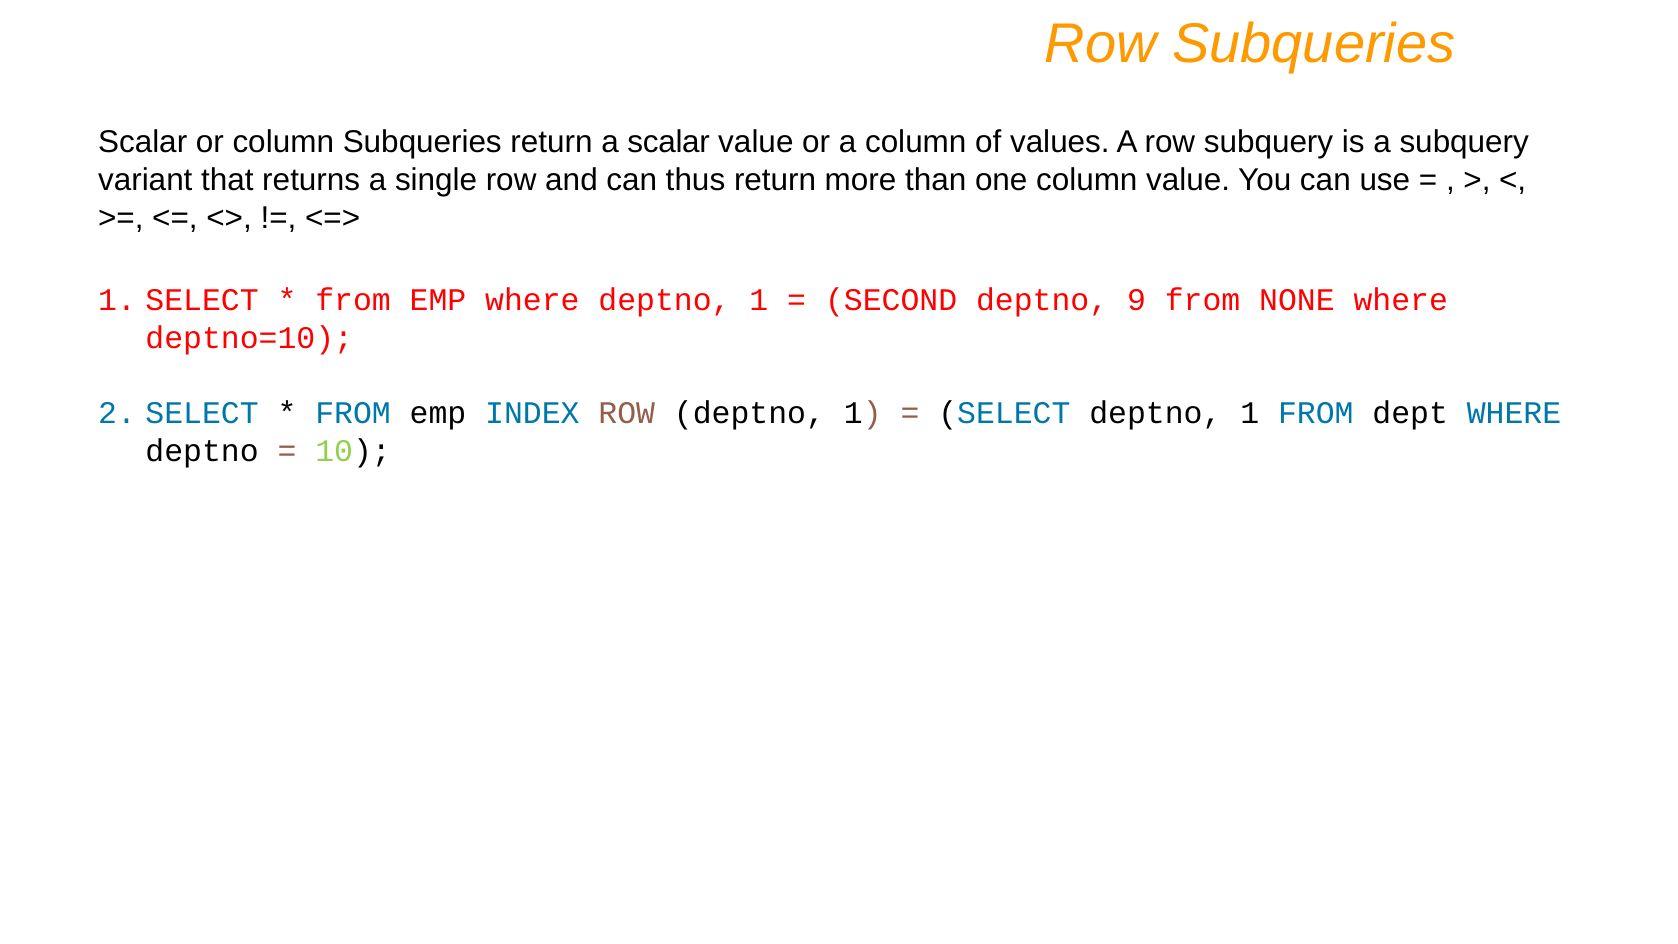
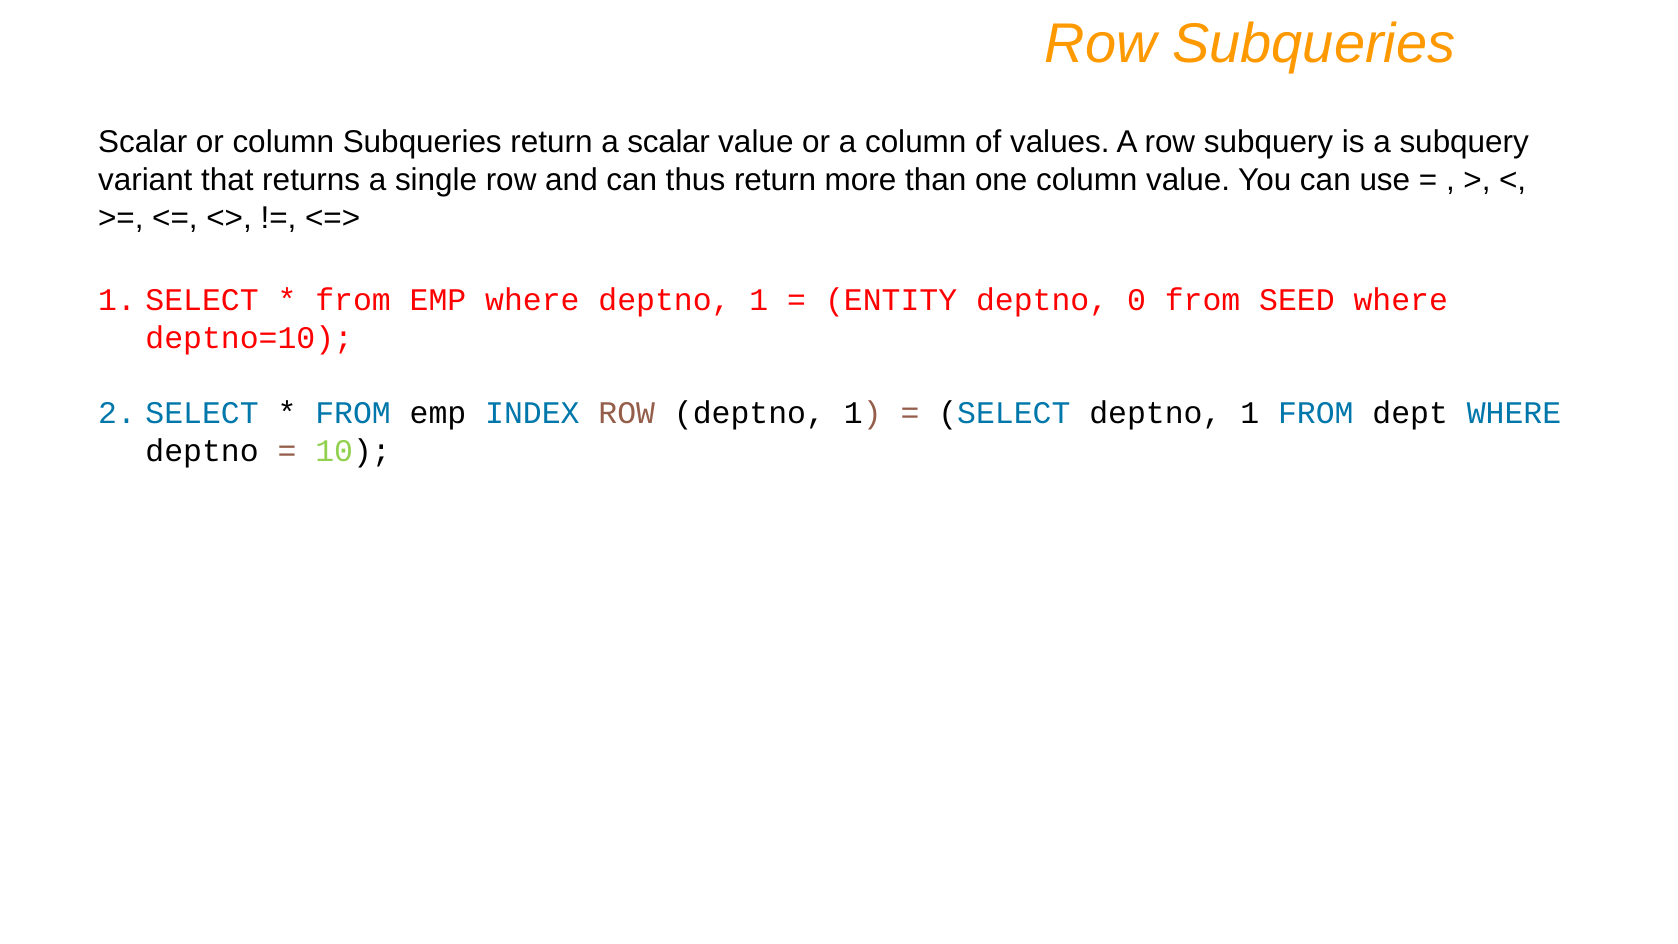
SECOND: SECOND -> ENTITY (891, 300)
9: 9 -> 0 (1136, 300)
NONE: NONE -> SEED (1297, 300)
